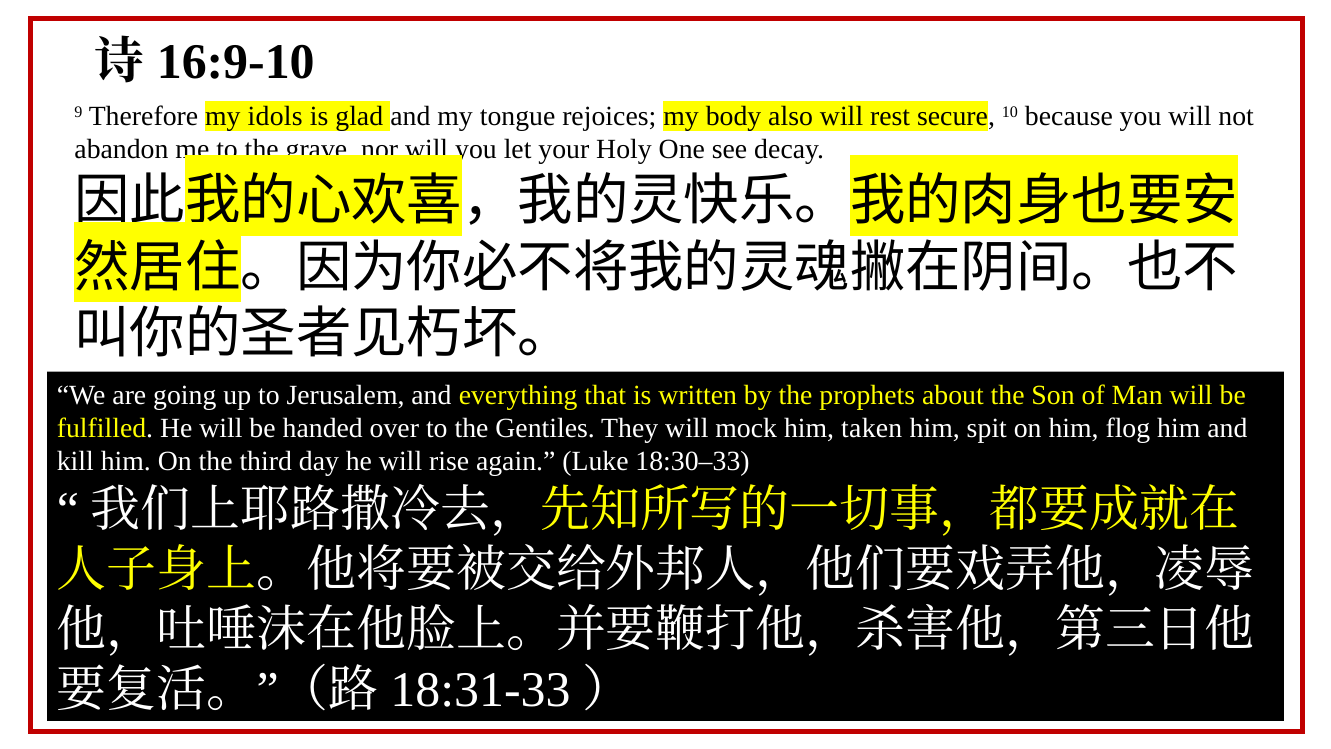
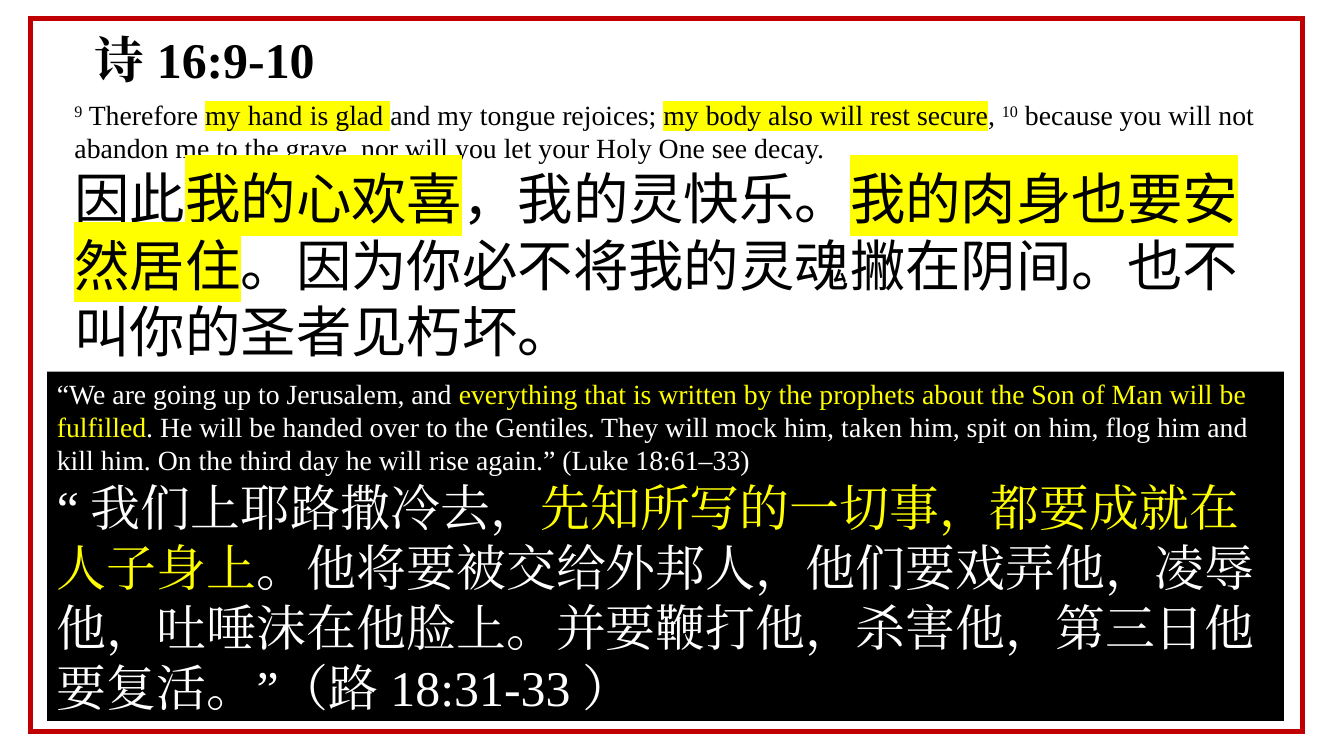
idols: idols -> hand (275, 116)
18:30–33: 18:30–33 -> 18:61–33 (693, 461)
